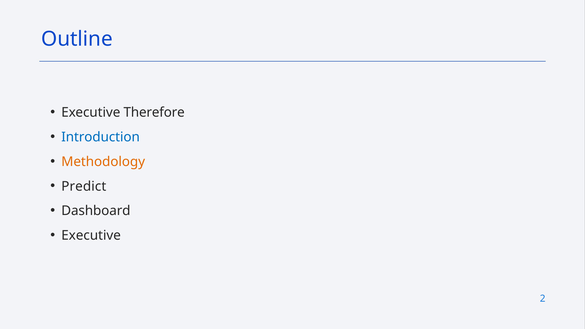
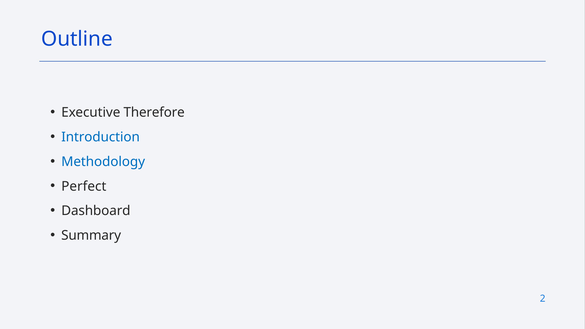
Methodology colour: orange -> blue (103, 162)
Predict: Predict -> Perfect (84, 186)
Executive: Executive -> Summary (91, 236)
